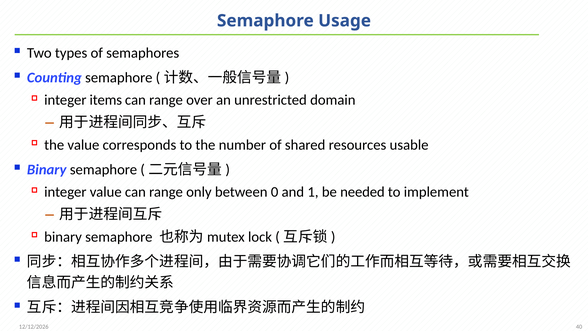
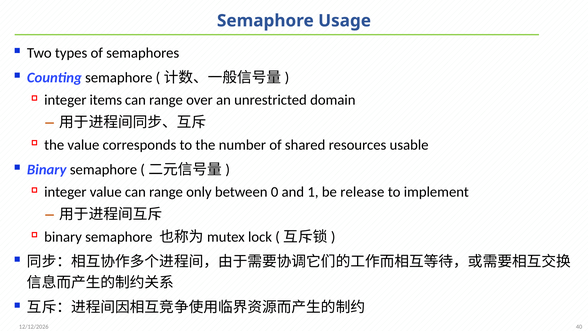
needed: needed -> release (362, 192)
